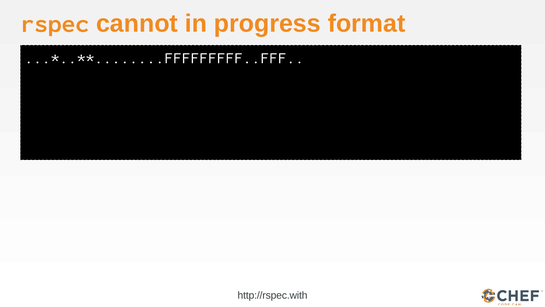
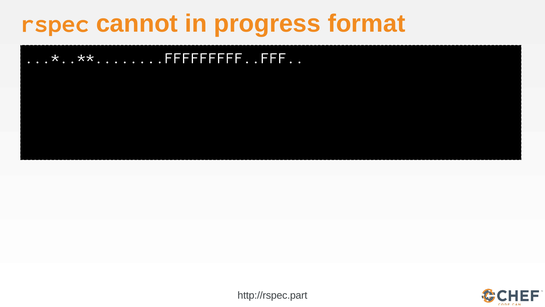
http://rspec.with: http://rspec.with -> http://rspec.part (272, 295)
